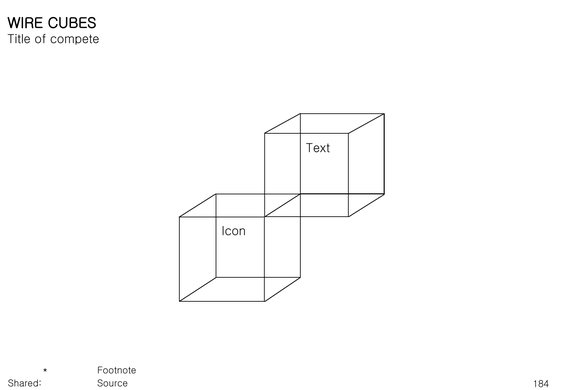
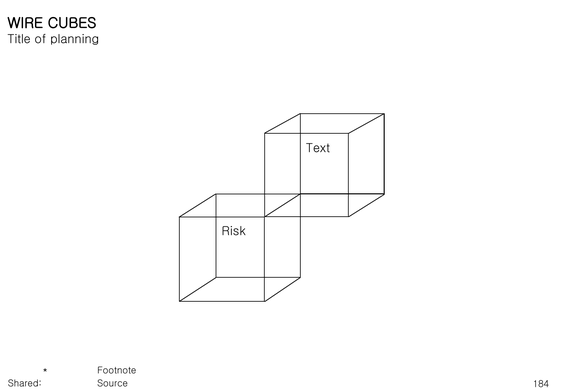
compete: compete -> planning (75, 39)
Icon: Icon -> Risk (234, 231)
